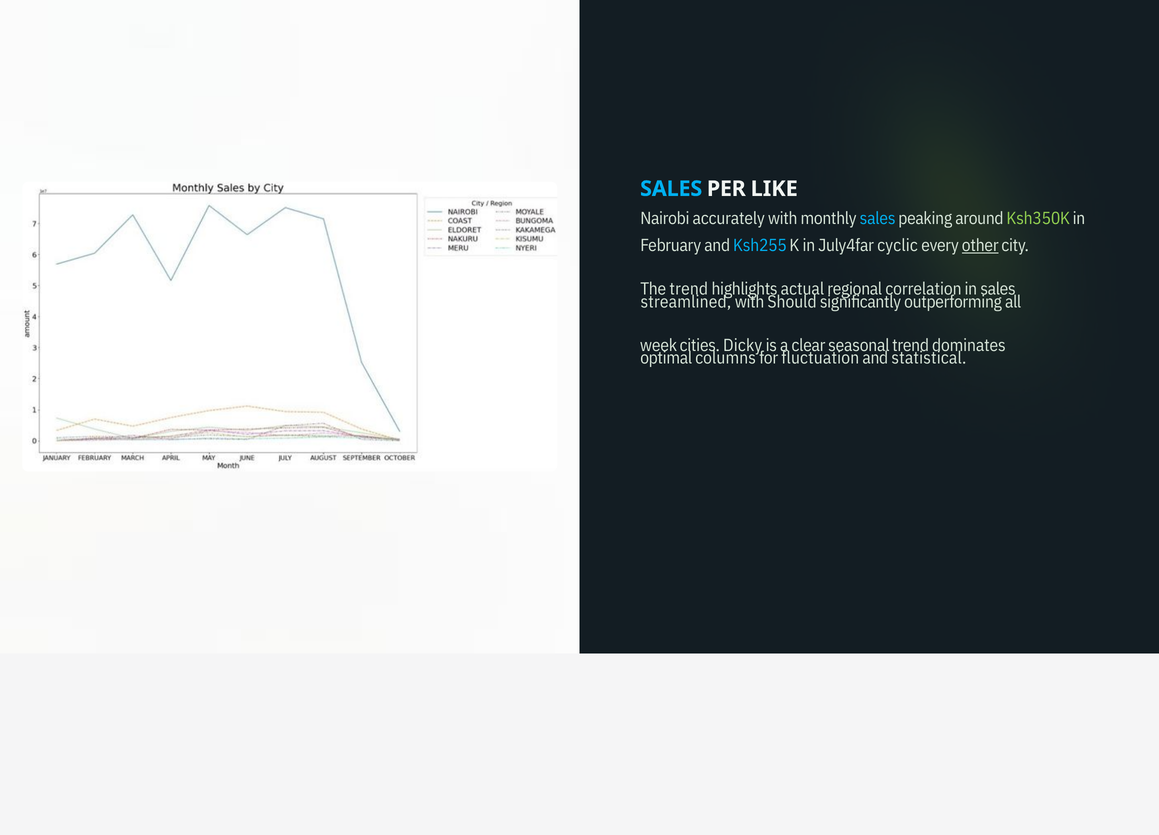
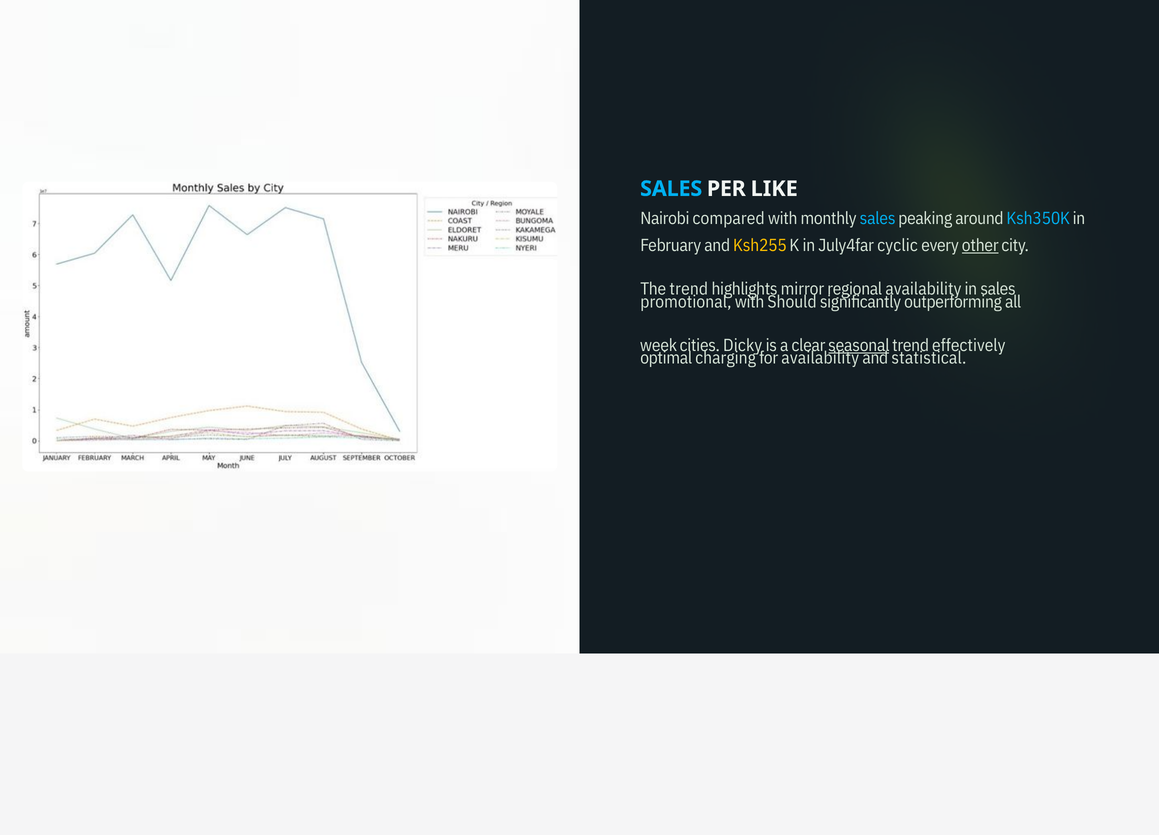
accurately: accurately -> compared (729, 218)
Ksh350K colour: light green -> light blue (1038, 218)
Ksh255 colour: light blue -> yellow (760, 246)
actual: actual -> mirror (802, 289)
regional correlation: correlation -> availability (923, 289)
streamlined: streamlined -> promotional (686, 302)
seasonal underline: none -> present (859, 345)
dominates: dominates -> effectively (969, 345)
columns: columns -> charging (726, 358)
for fluctuation: fluctuation -> availability (820, 358)
